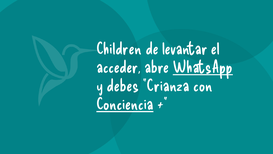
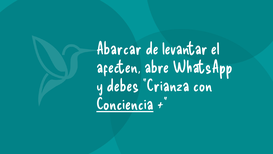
Children: Children -> Abarcar (119, 49)
acceder: acceder -> afecten (119, 67)
WhatsApp underline: present -> none (203, 67)
